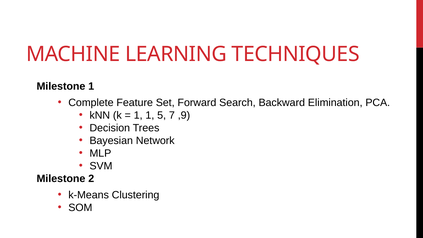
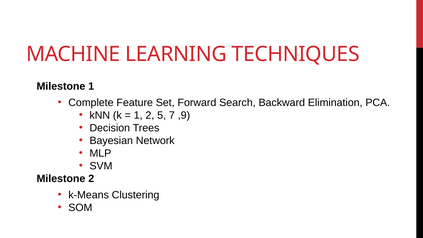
1 1: 1 -> 2 (150, 115)
